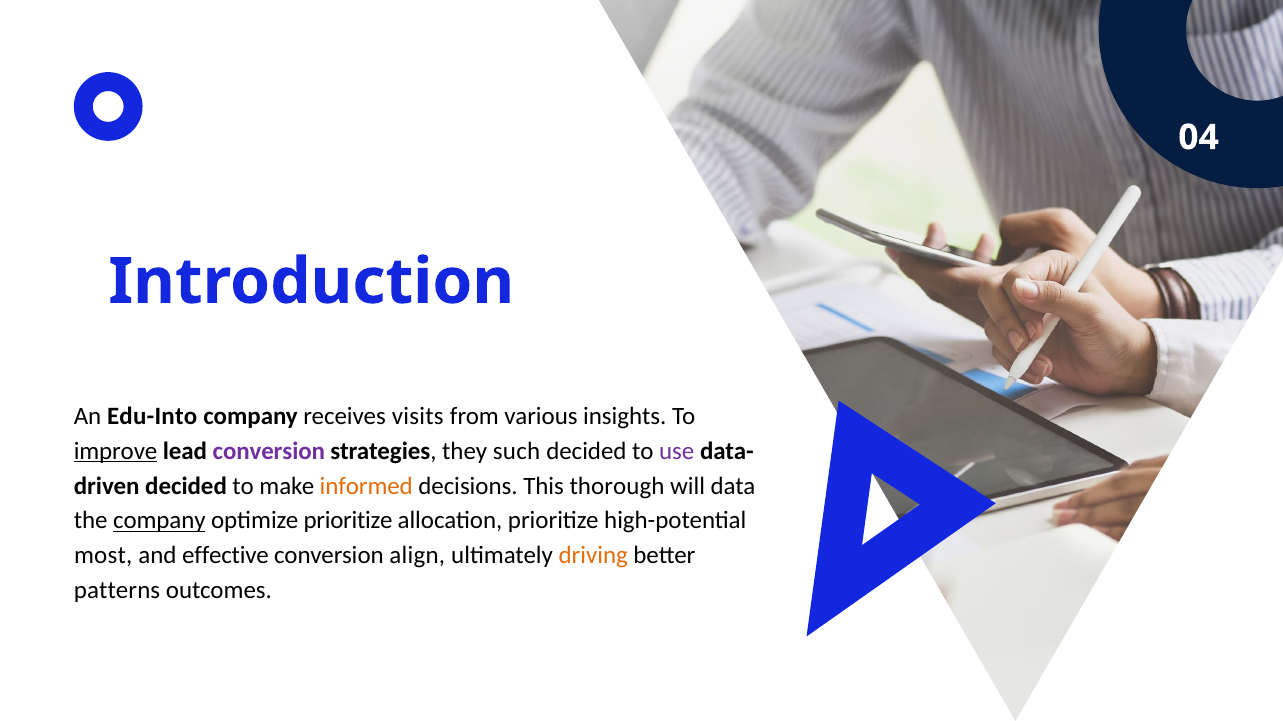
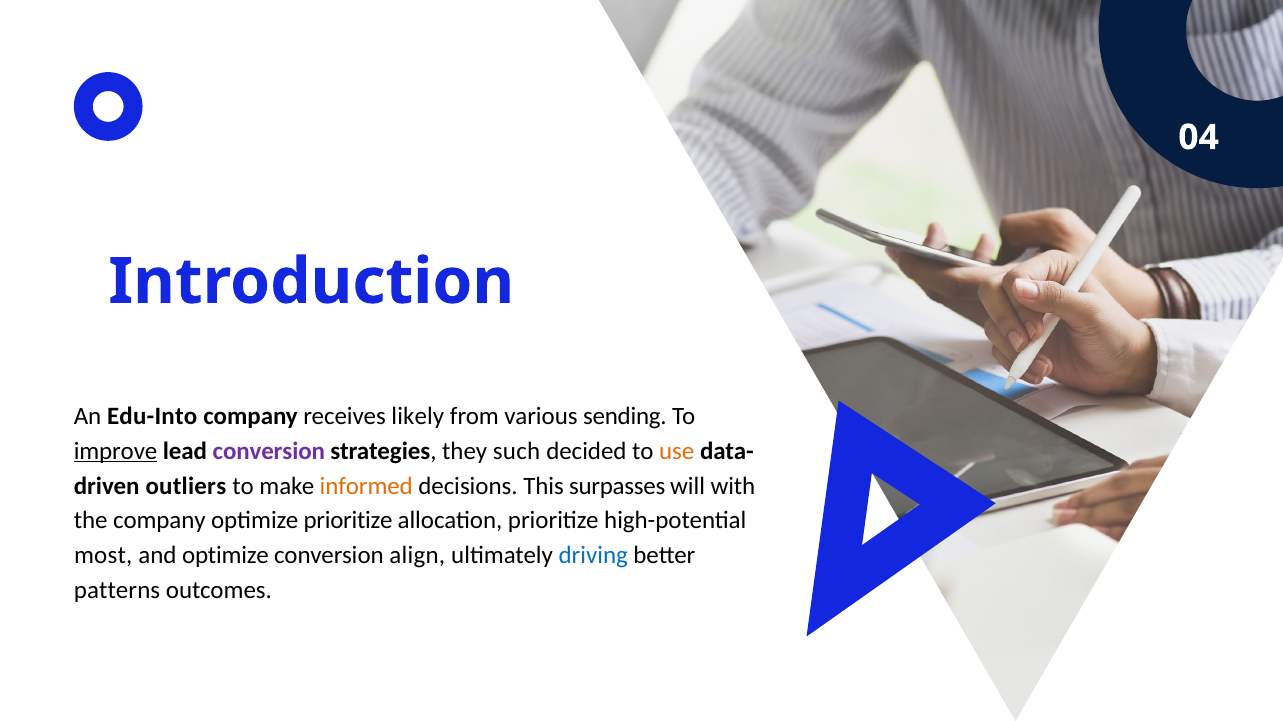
visits: visits -> likely (418, 416)
insights: insights -> sending (625, 416)
use colour: purple -> orange (677, 451)
decided: decided -> outliers (186, 486)
thorough: thorough -> surpasses (617, 486)
data: data -> with (733, 486)
company underline: present -> none (159, 521)
and effective: effective -> optimize (225, 556)
driving colour: orange -> blue (593, 556)
